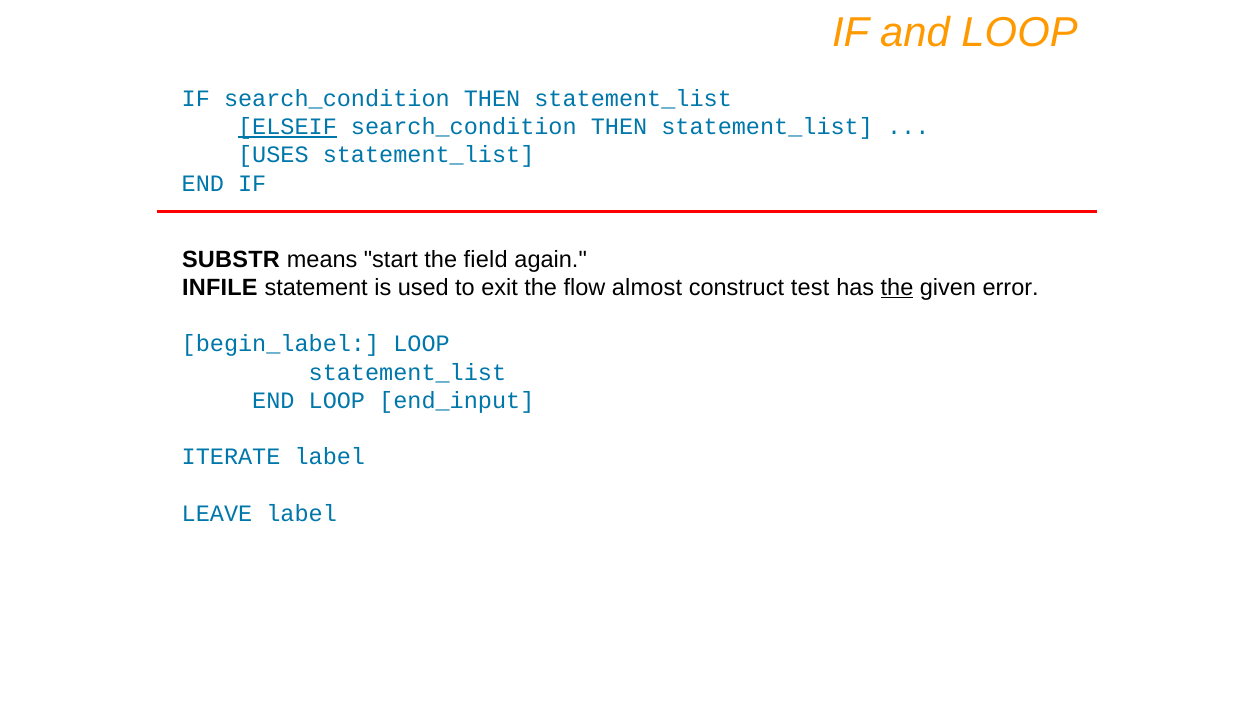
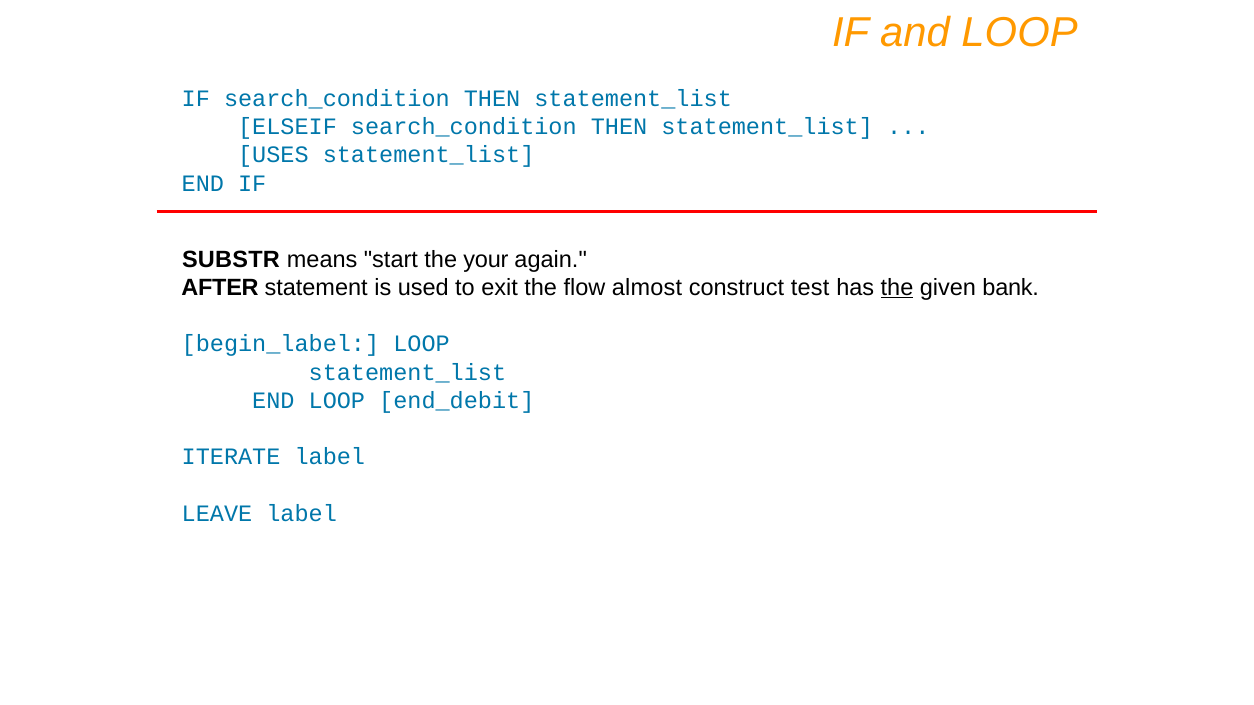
ELSEIF underline: present -> none (287, 127)
field: field -> your (486, 260)
INFILE: INFILE -> AFTER (220, 288)
error: error -> bank (1011, 288)
end_input: end_input -> end_debit (457, 401)
